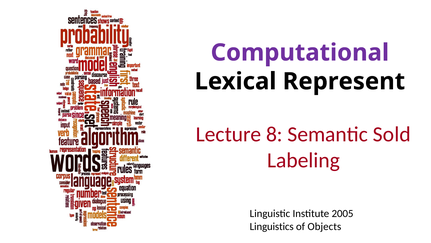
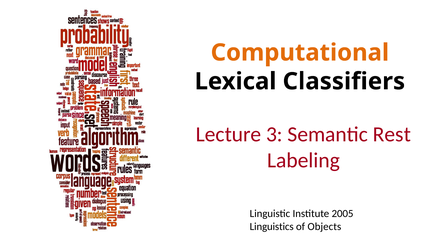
Computational colour: purple -> orange (300, 52)
Represent: Represent -> Classifiers (344, 81)
8: 8 -> 3 (274, 134)
Sold: Sold -> Rest (392, 134)
